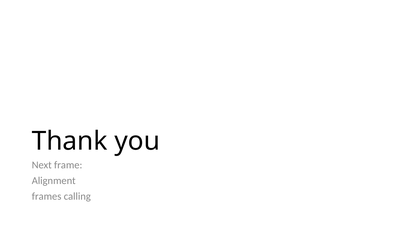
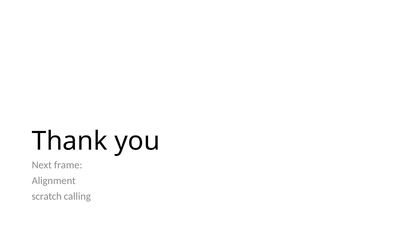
frames: frames -> scratch (47, 197)
